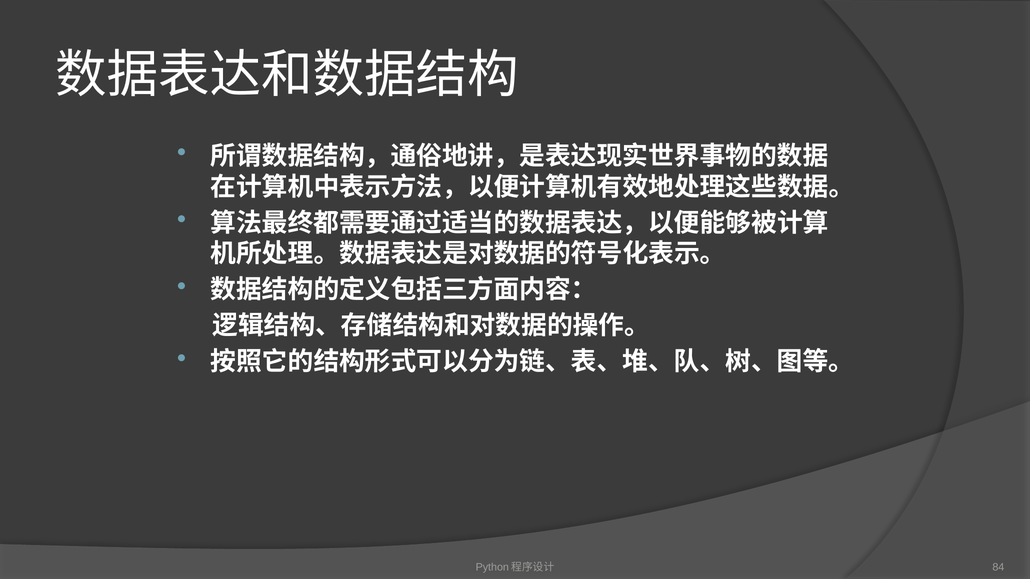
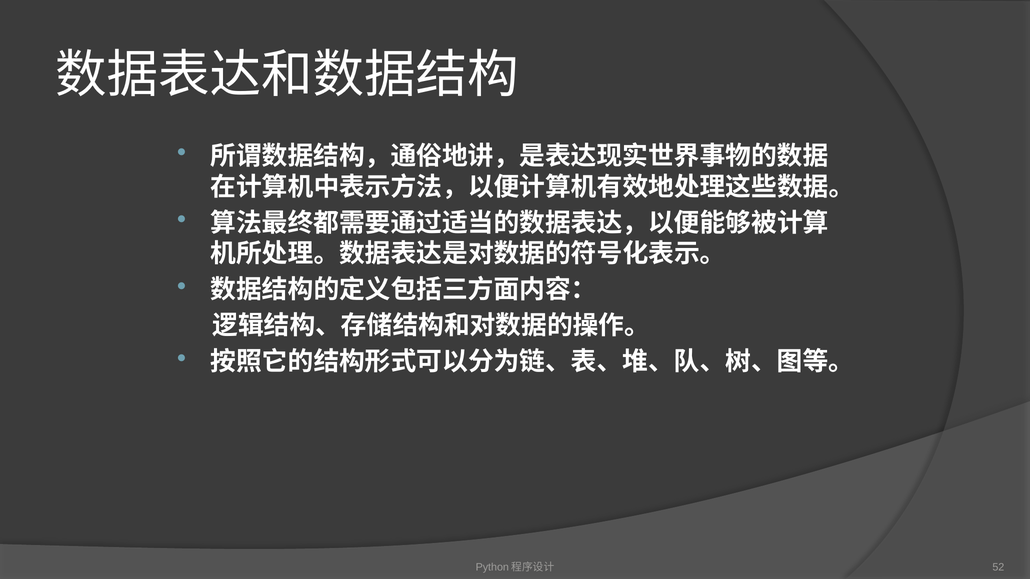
84: 84 -> 52 (998, 568)
